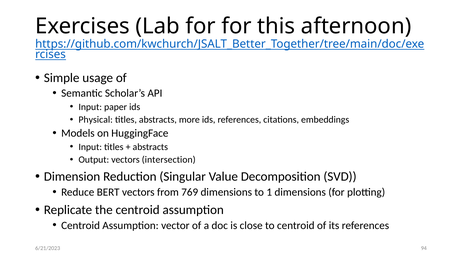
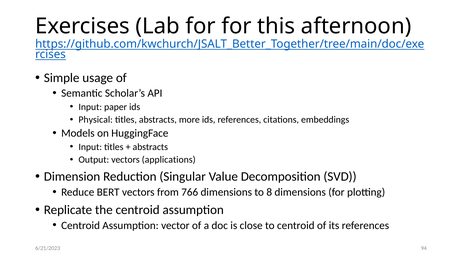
intersection: intersection -> applications (169, 160)
769: 769 -> 766 (190, 192)
1: 1 -> 8 (269, 192)
